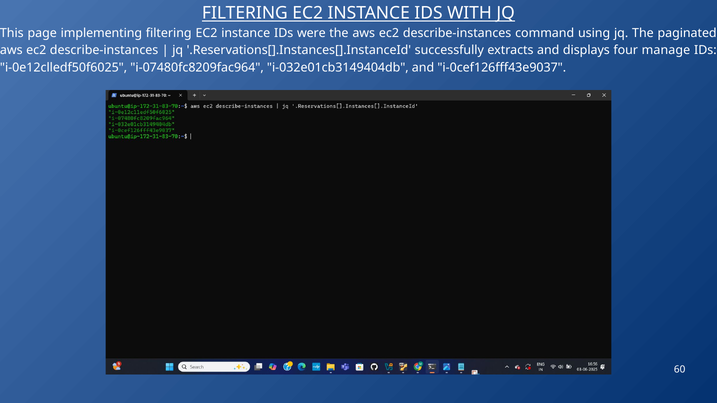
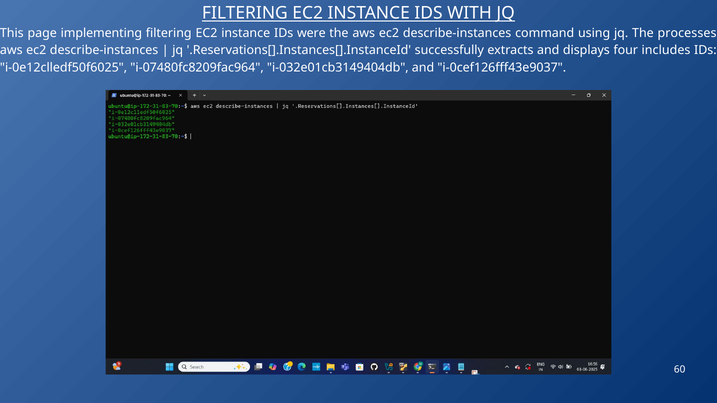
paginated: paginated -> processes (687, 33)
manage: manage -> includes (666, 50)
